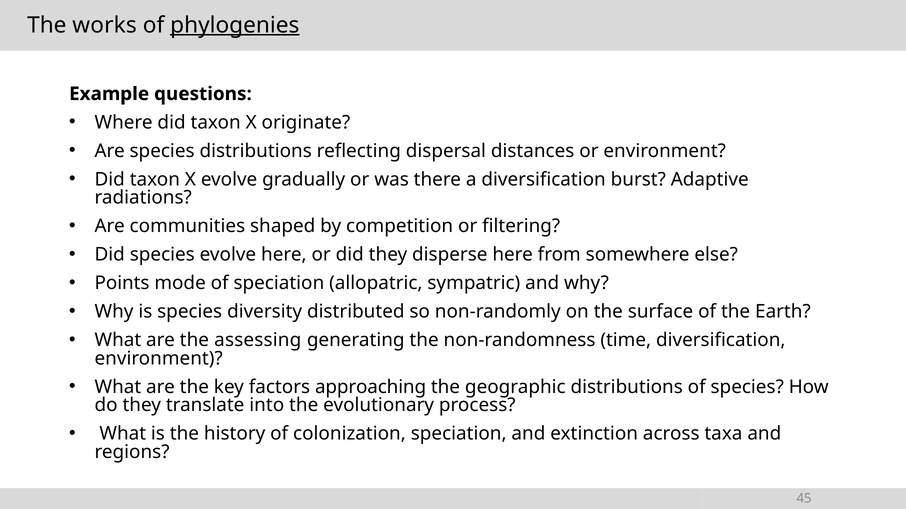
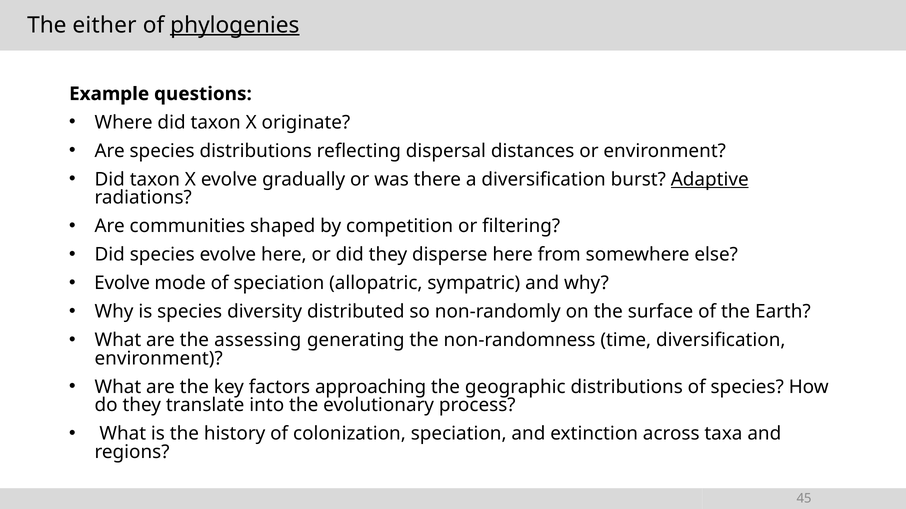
works: works -> either (105, 25)
Adaptive underline: none -> present (710, 180)
Points: Points -> Evolve (122, 283)
